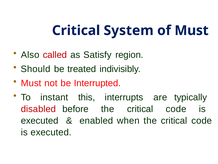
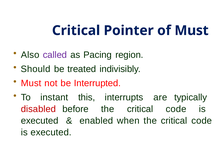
System: System -> Pointer (129, 30)
called colour: red -> purple (55, 55)
Satisfy: Satisfy -> Pacing (98, 55)
